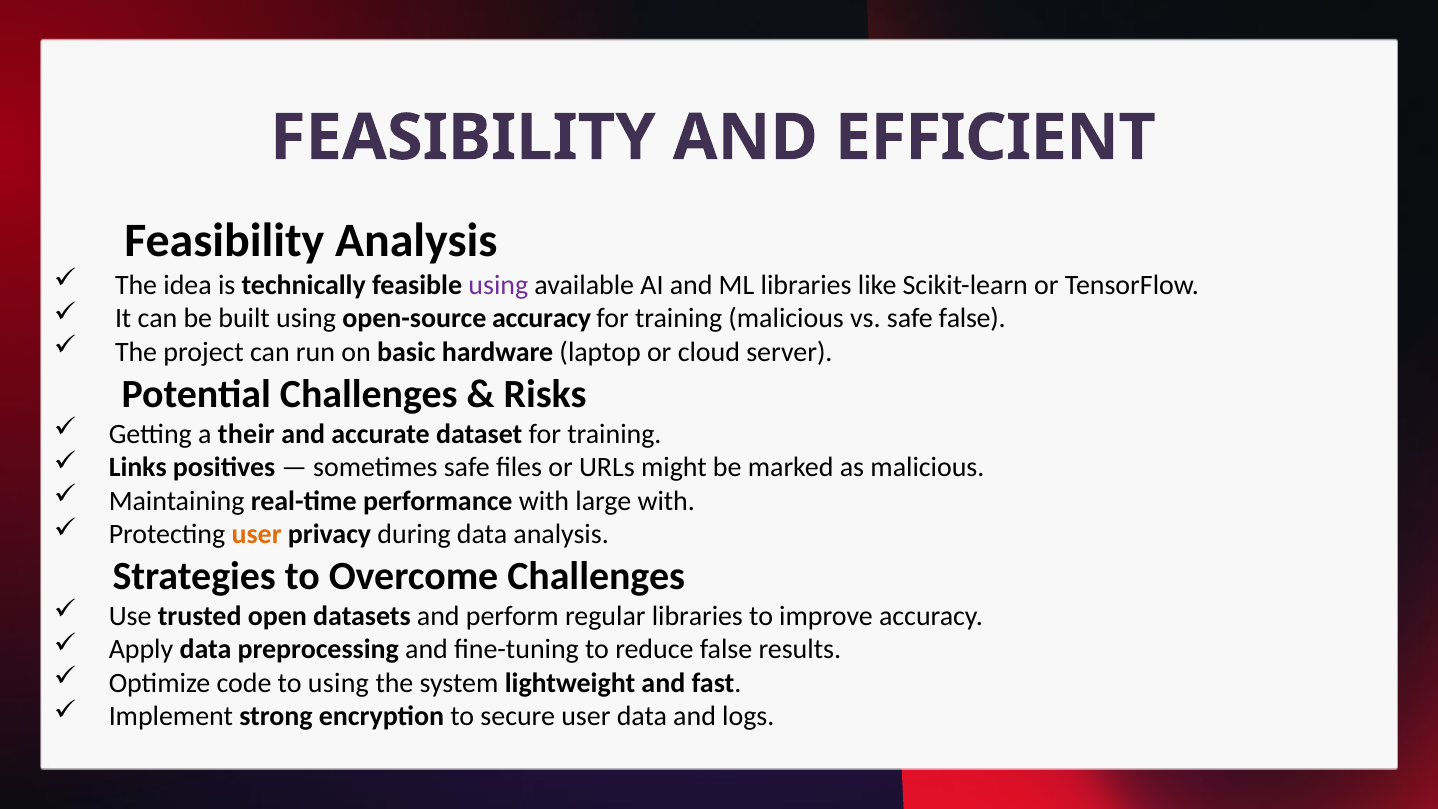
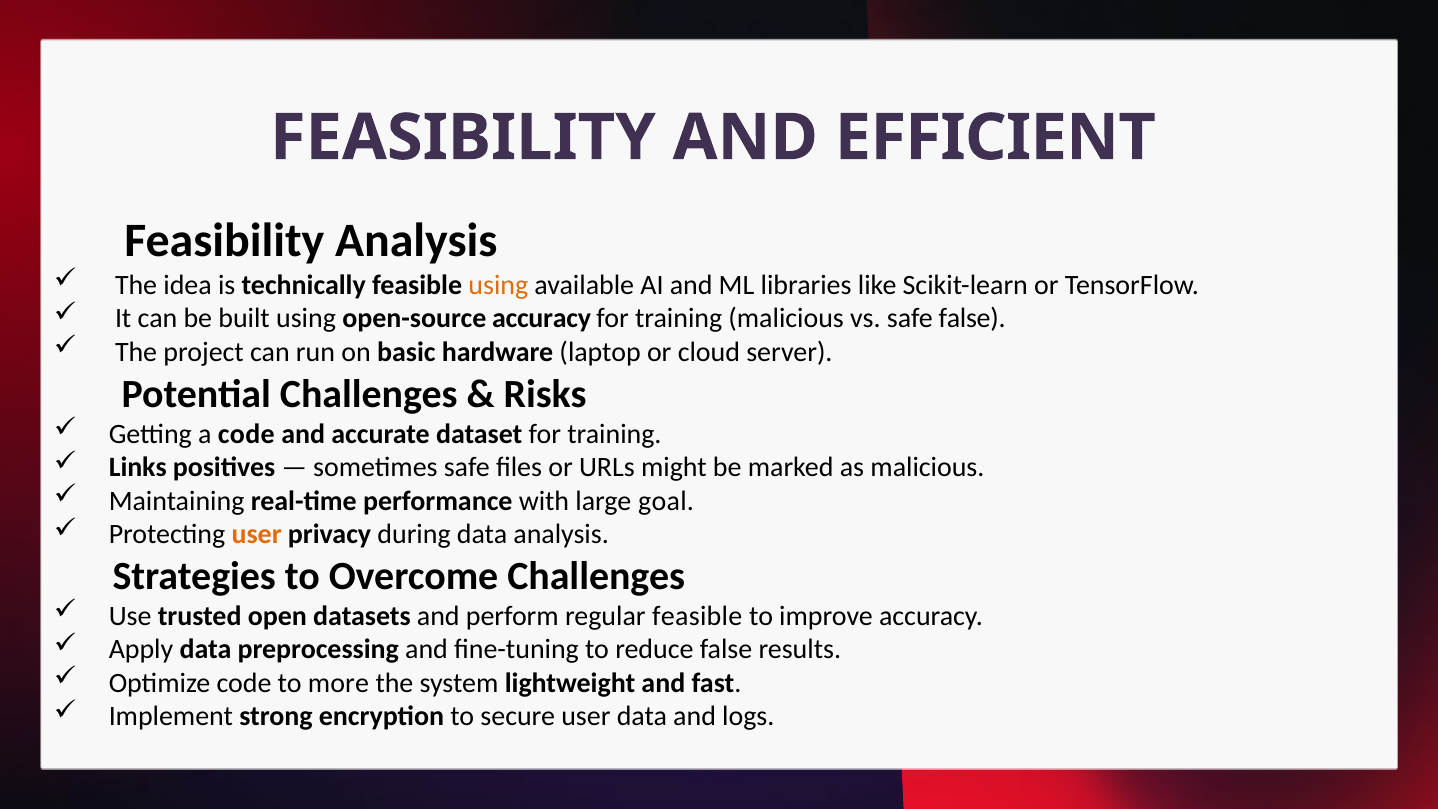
using colour: purple -> orange (498, 285)
a their: their -> code (246, 434)
large with: with -> goal (666, 501)
regular libraries: libraries -> feasible (697, 616)
to using: using -> more (338, 683)
